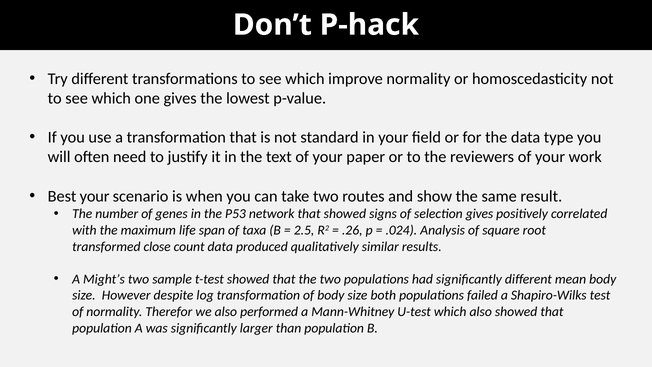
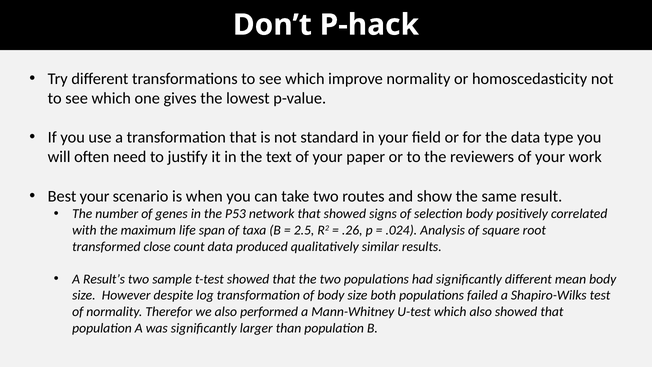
selection gives: gives -> body (479, 214)
Might’s: Might’s -> Result’s (104, 279)
